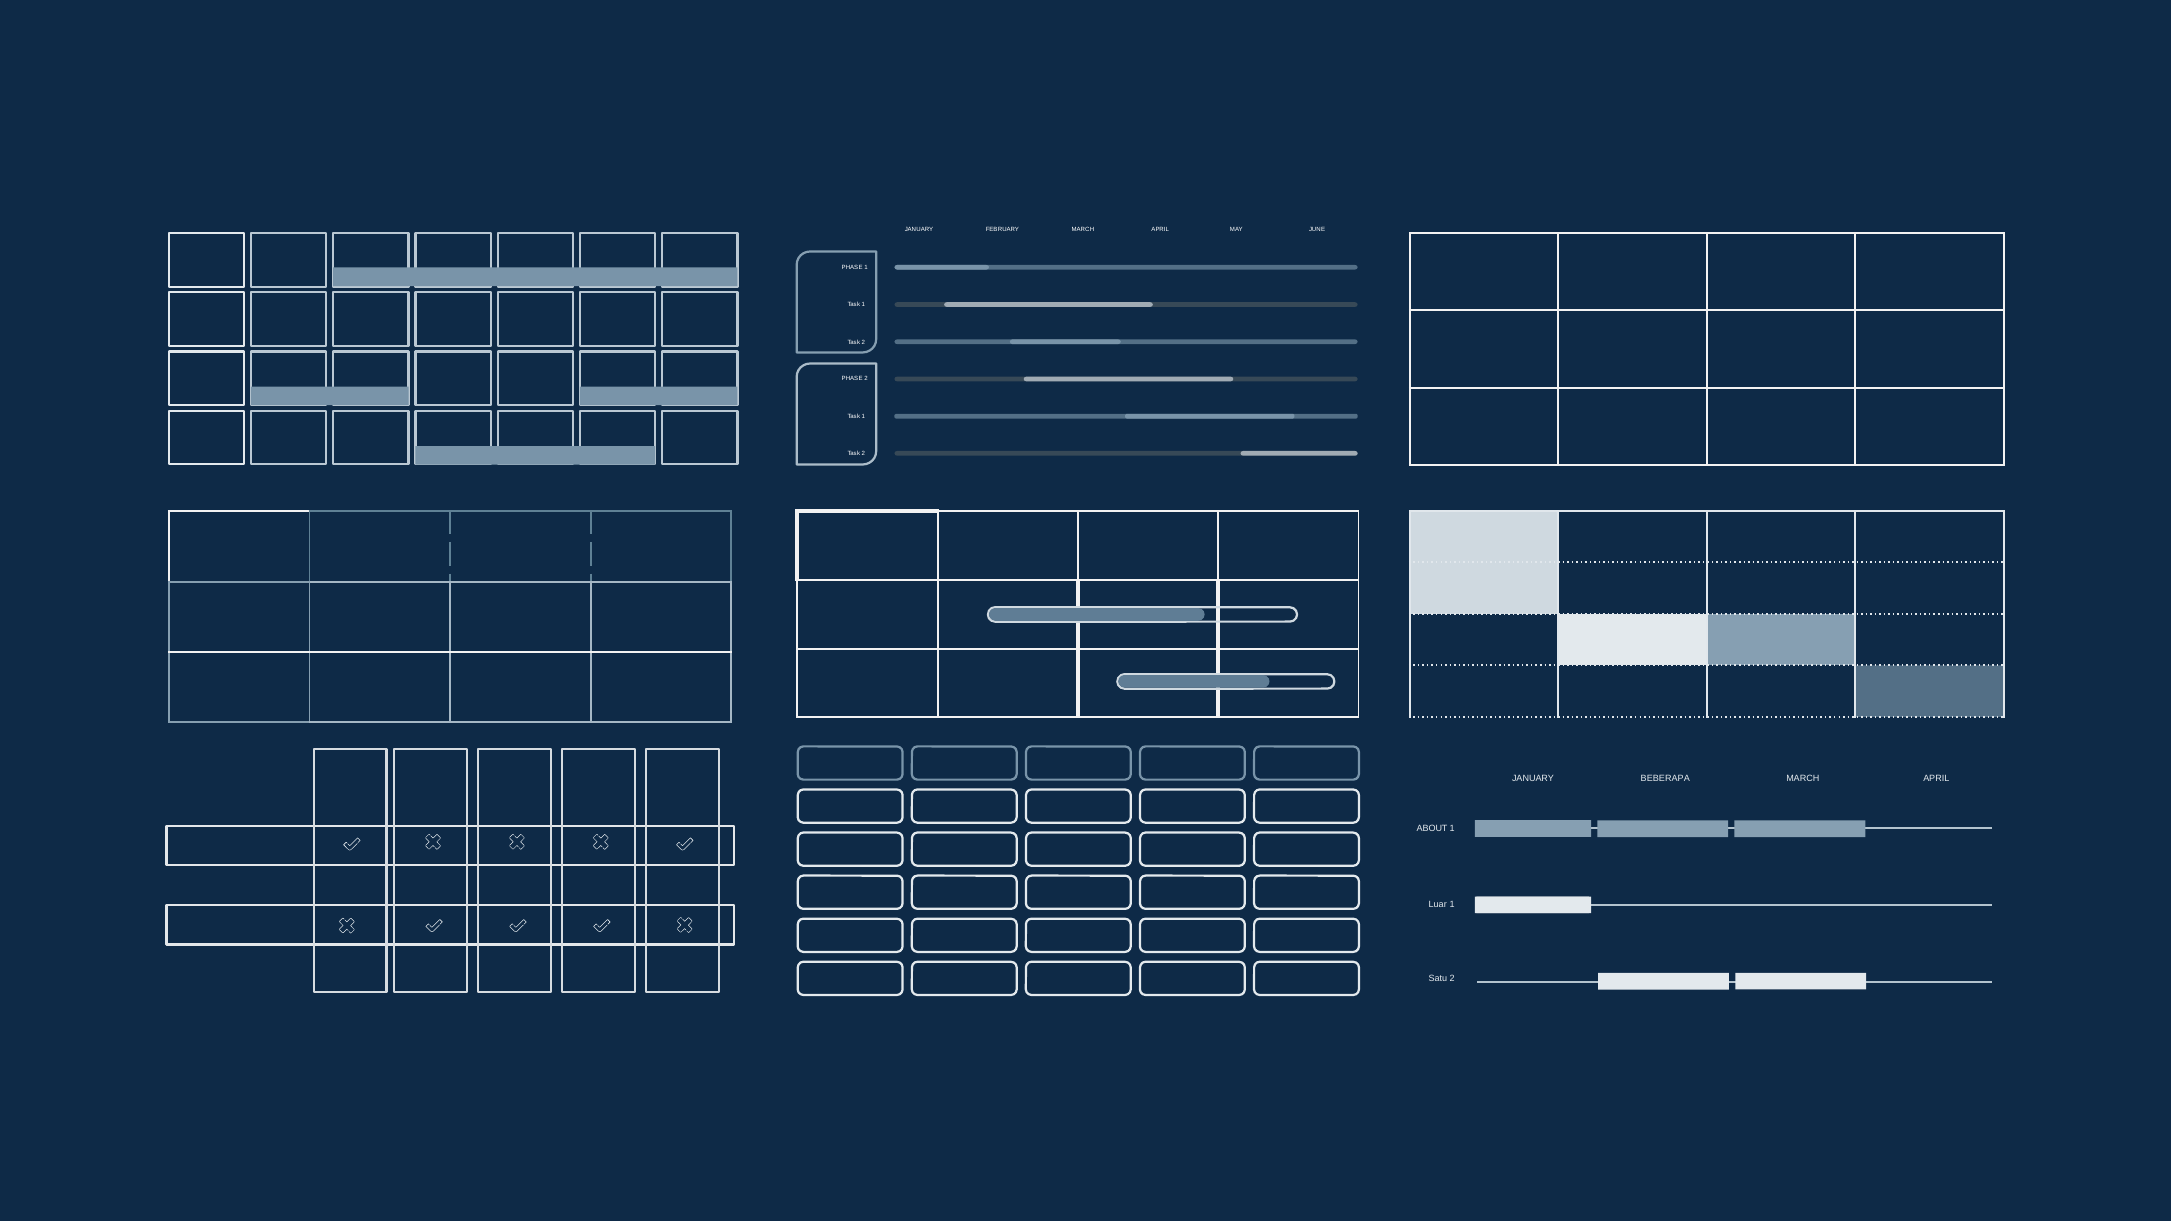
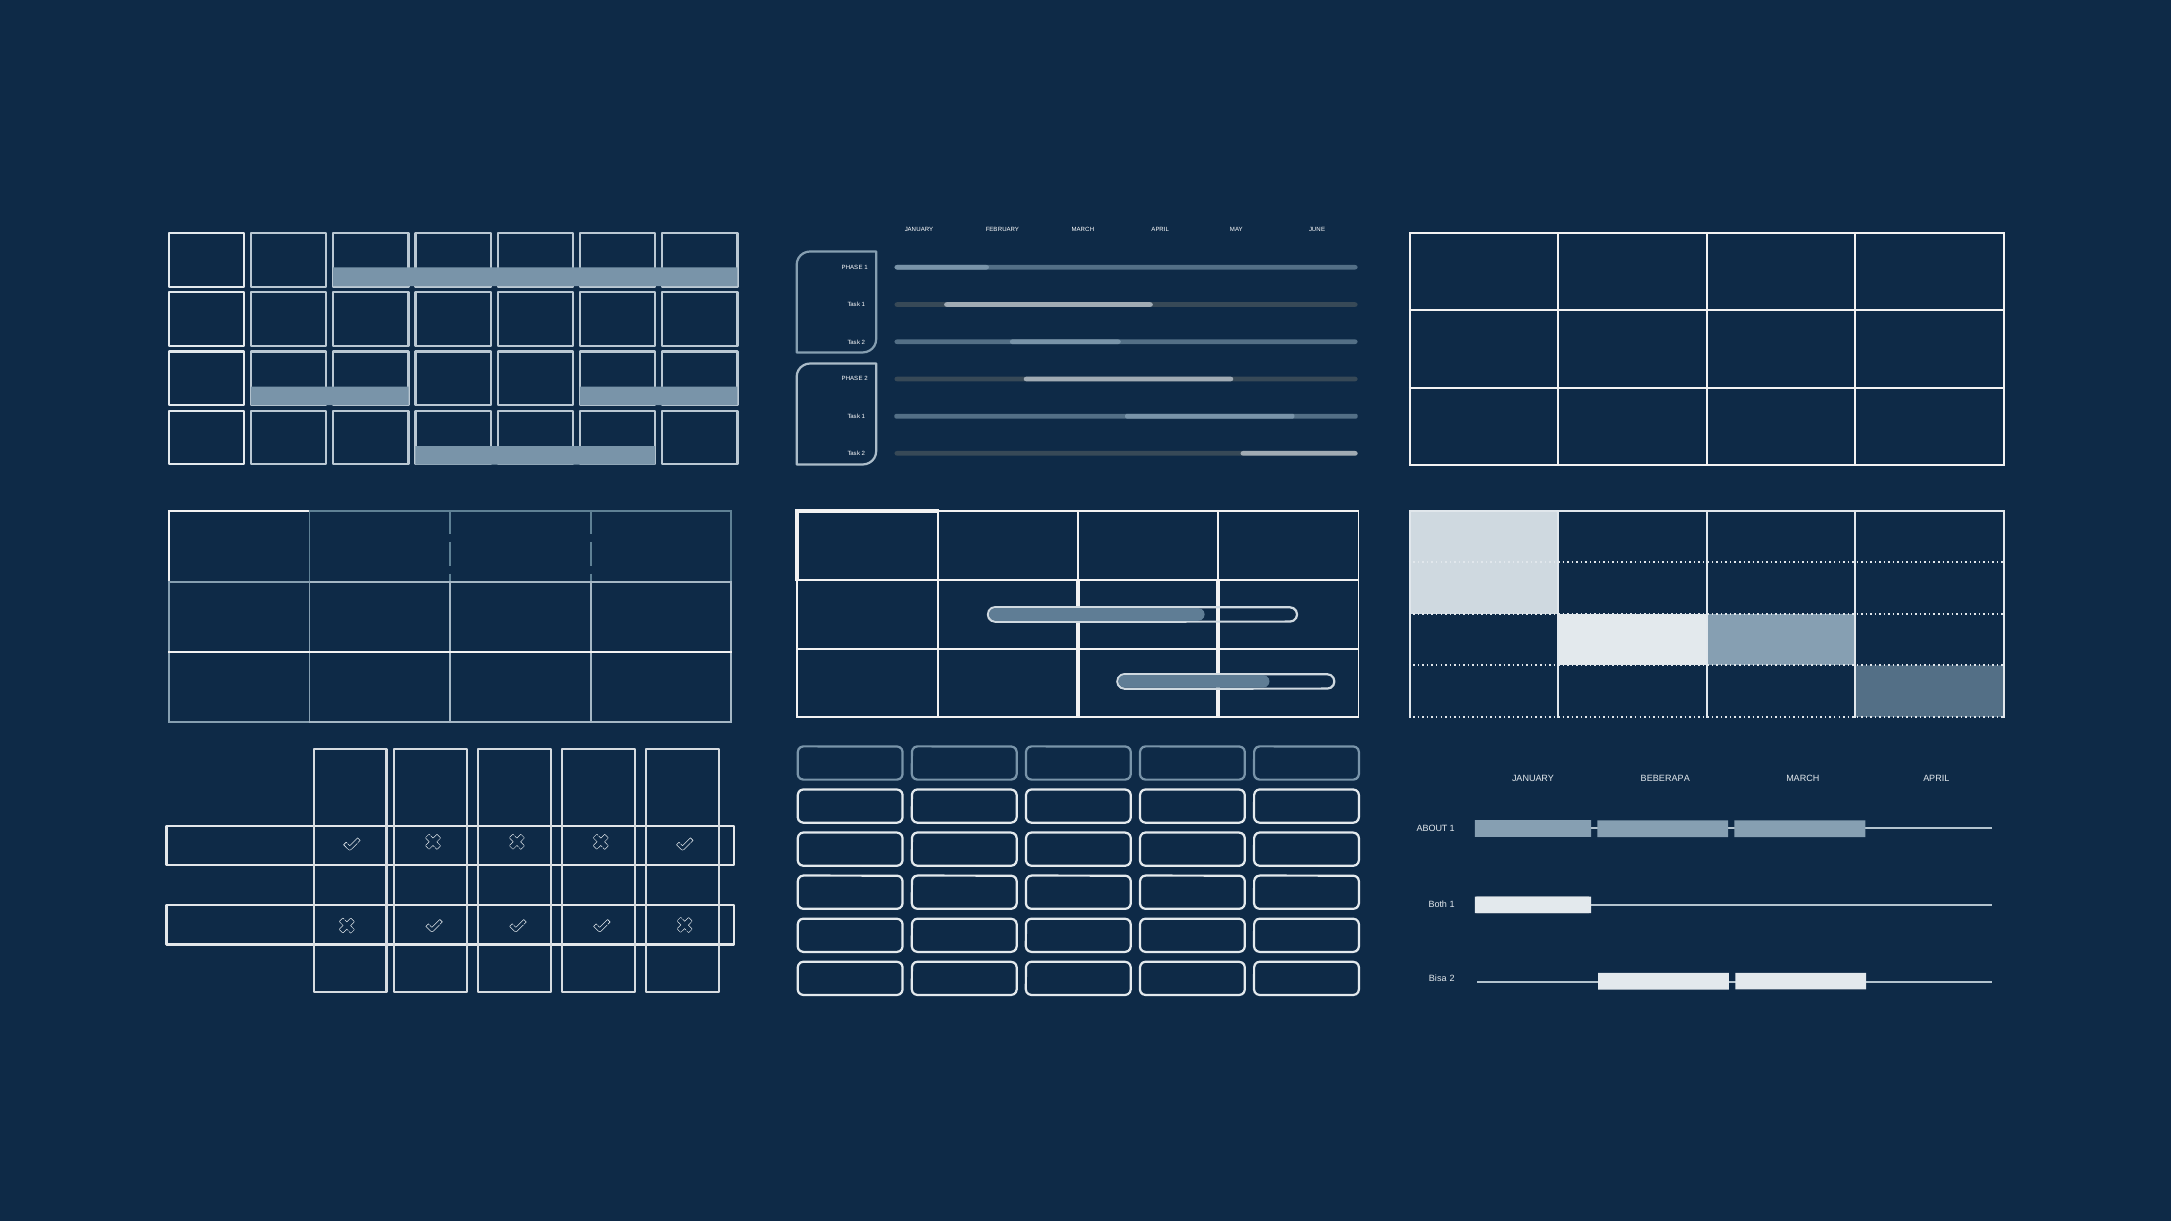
Luar: Luar -> Both (1438, 904)
Satu: Satu -> Bisa (1438, 979)
